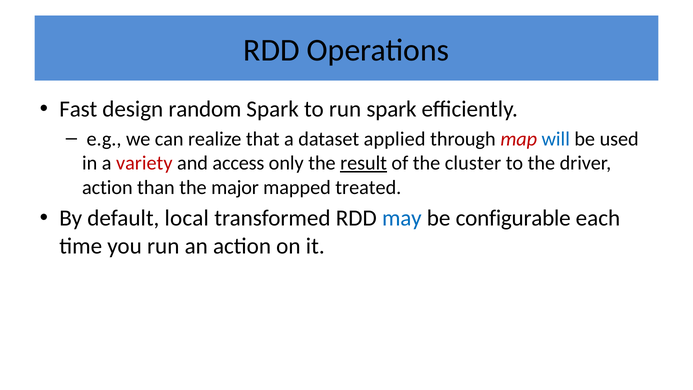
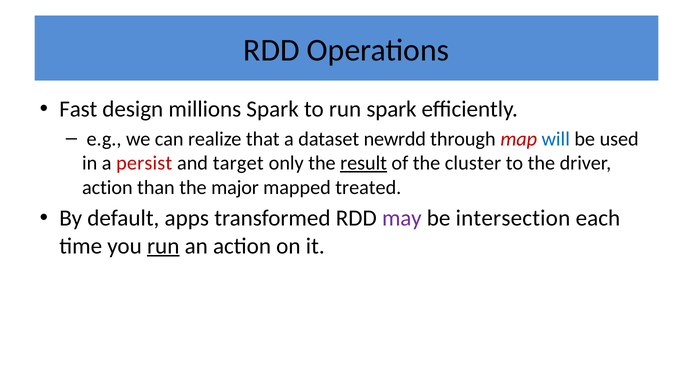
random: random -> millions (205, 109)
applied: applied -> newrdd (395, 139)
variety: variety -> persist (144, 163)
access: access -> target (238, 163)
local: local -> apps (187, 218)
may colour: blue -> purple (402, 218)
configurable: configurable -> intersection (513, 218)
run underline: none -> present (163, 246)
